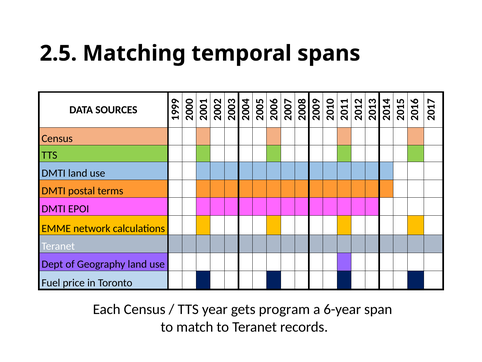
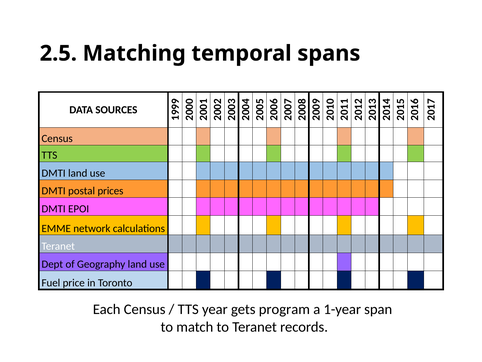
terms: terms -> prices (110, 191)
6-year: 6-year -> 1-year (342, 309)
